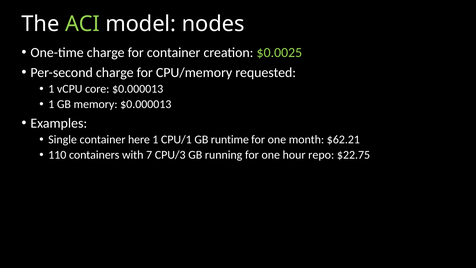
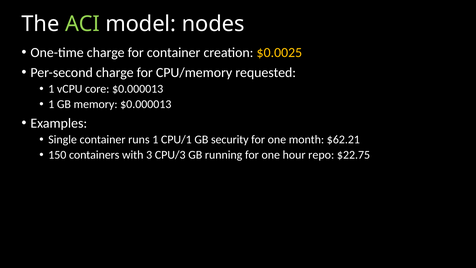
$0.0025 colour: light green -> yellow (279, 53)
here: here -> runs (139, 140)
runtime: runtime -> security (230, 140)
110: 110 -> 150 (57, 155)
7: 7 -> 3 (149, 155)
